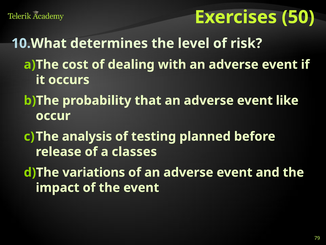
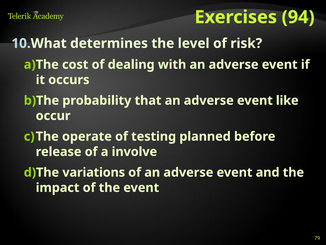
50: 50 -> 94 (298, 17)
analysis: analysis -> operate (87, 136)
classes: classes -> involve (134, 151)
